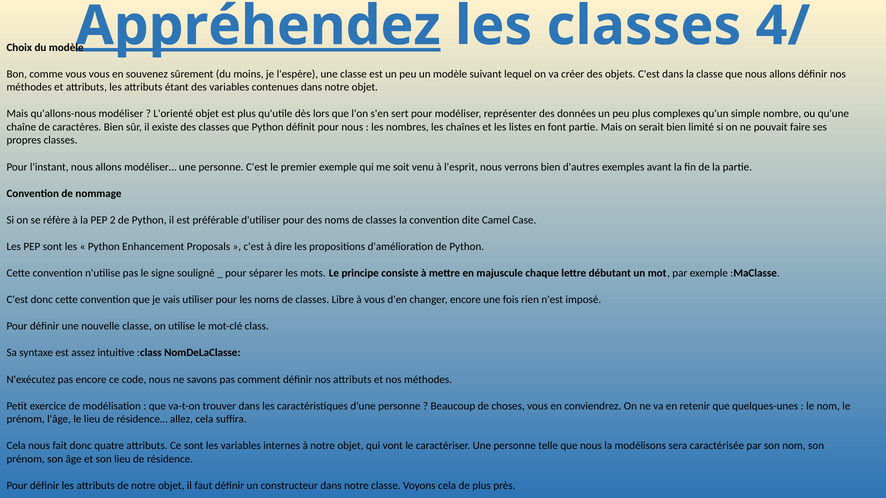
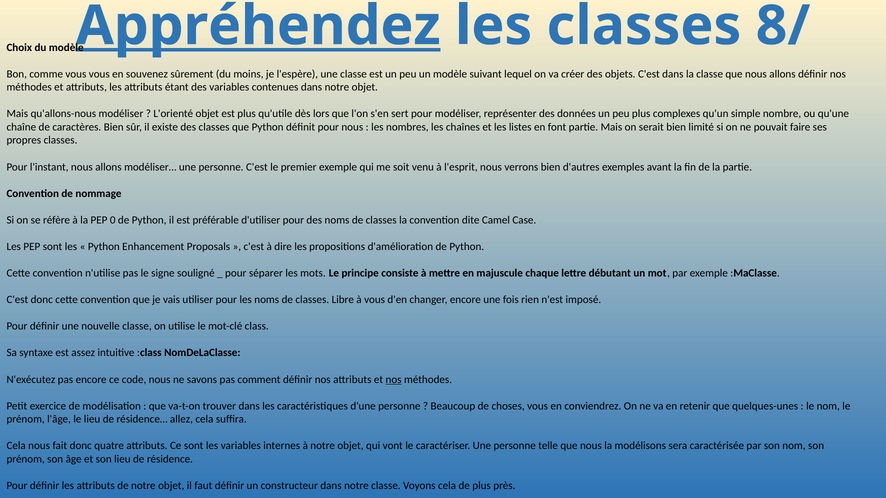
4/: 4/ -> 8/ (783, 26)
2: 2 -> 0 (113, 220)
nos underline: none -> present (394, 380)
